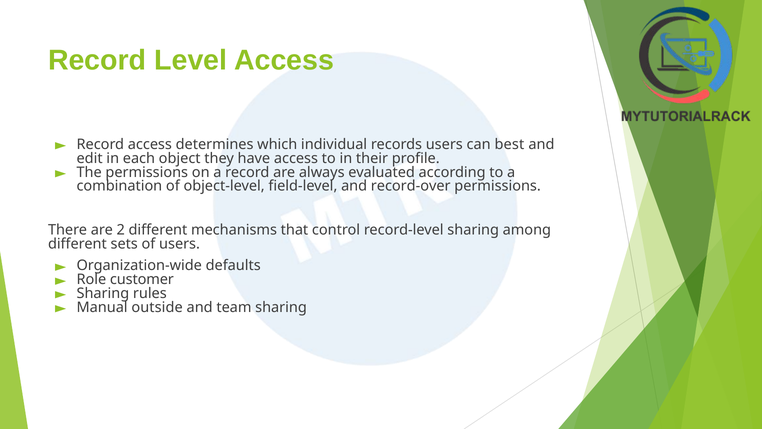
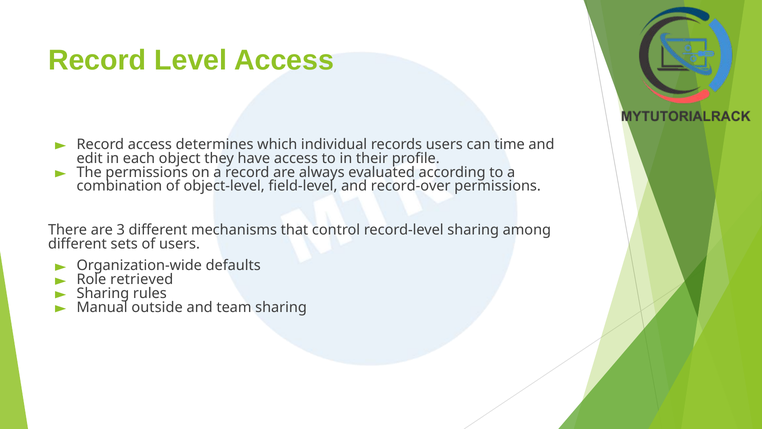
best: best -> time (510, 144)
2: 2 -> 3 (121, 230)
customer: customer -> retrieved (142, 279)
